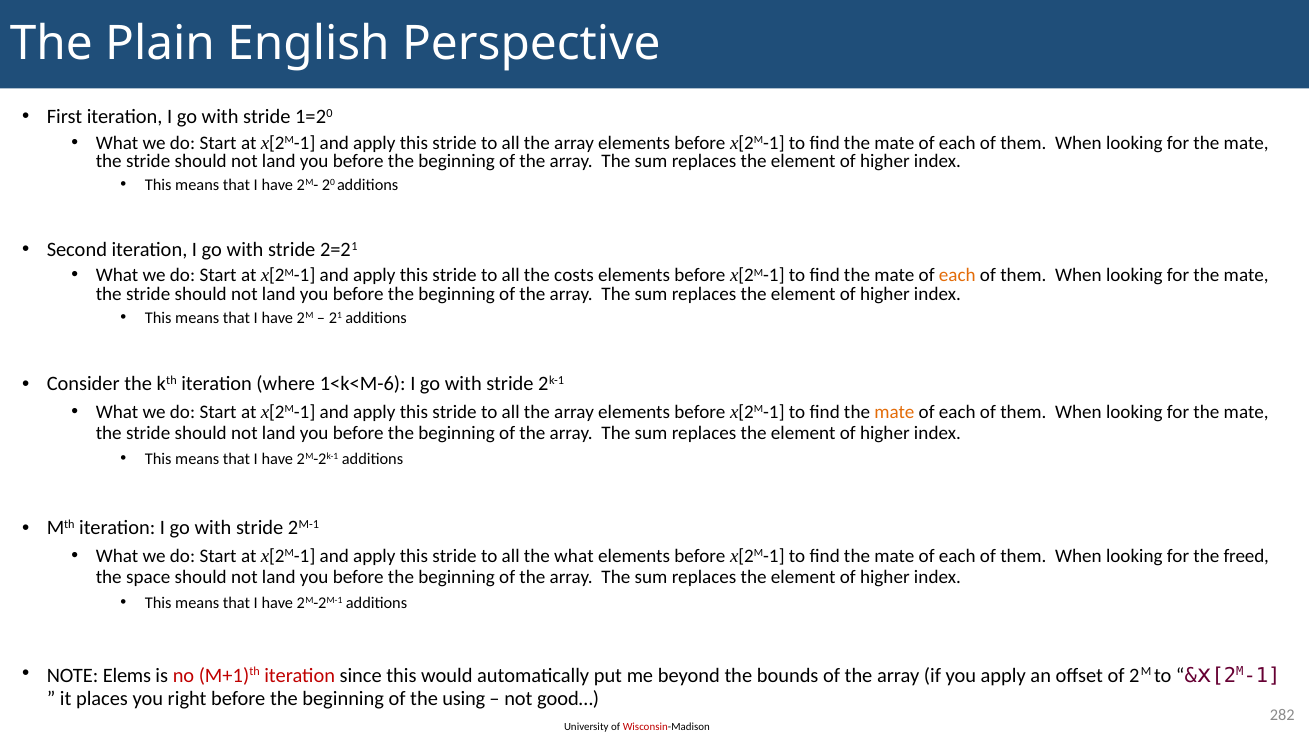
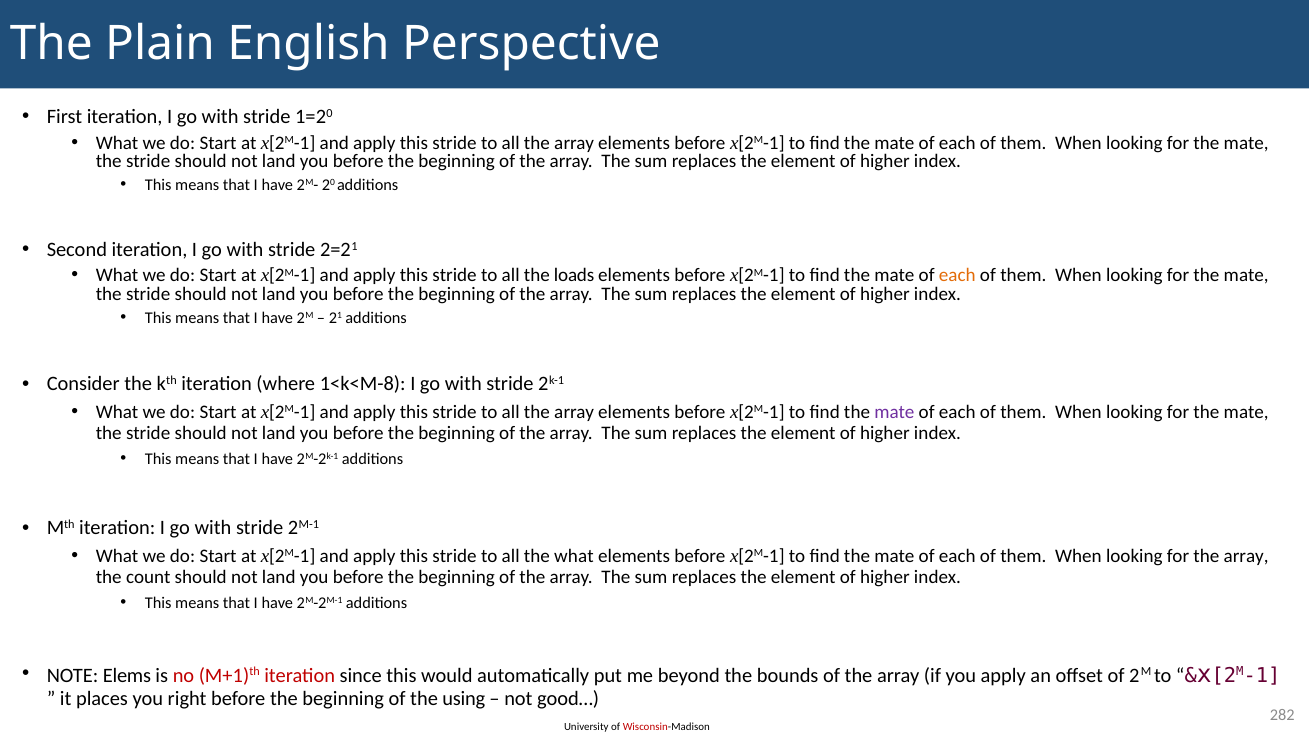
costs: costs -> loads (574, 276)
1<k<M-6: 1<k<M-6 -> 1<k<M-8 (363, 384)
mate colour: orange -> purple (894, 412)
for the freed: freed -> array (1246, 556)
space: space -> count (148, 577)
